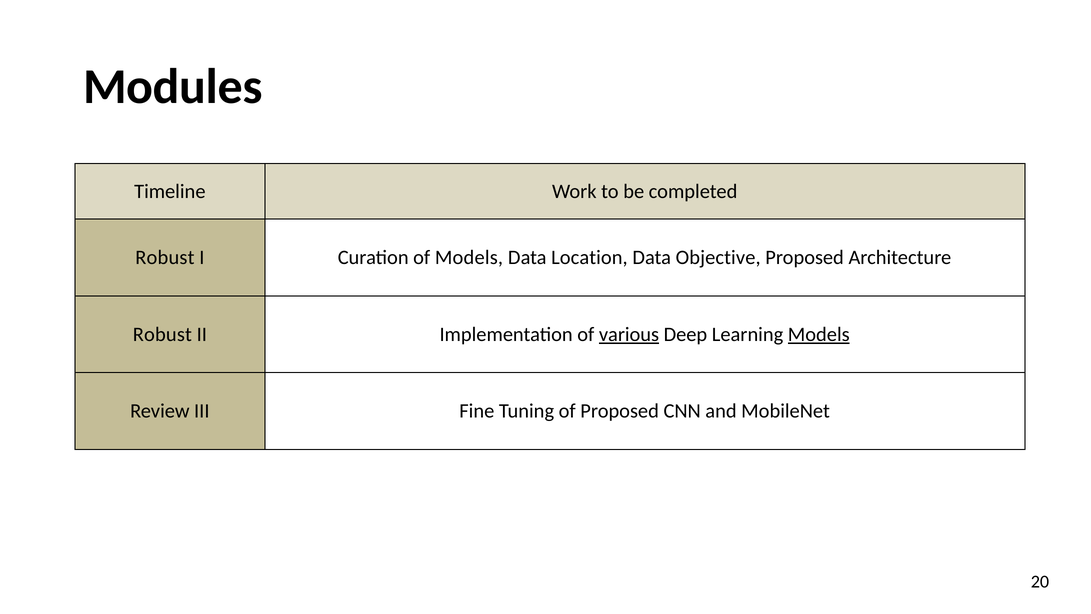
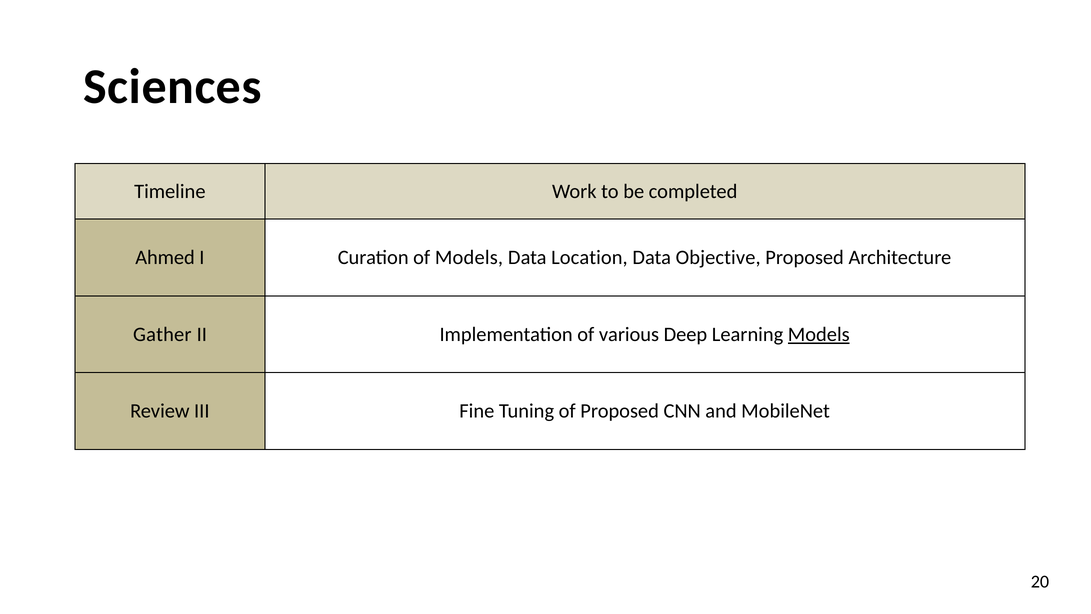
Modules: Modules -> Sciences (172, 87)
Robust: Robust -> Ahmed (165, 258)
Robust: Robust -> Gather (162, 334)
various underline: present -> none (629, 334)
